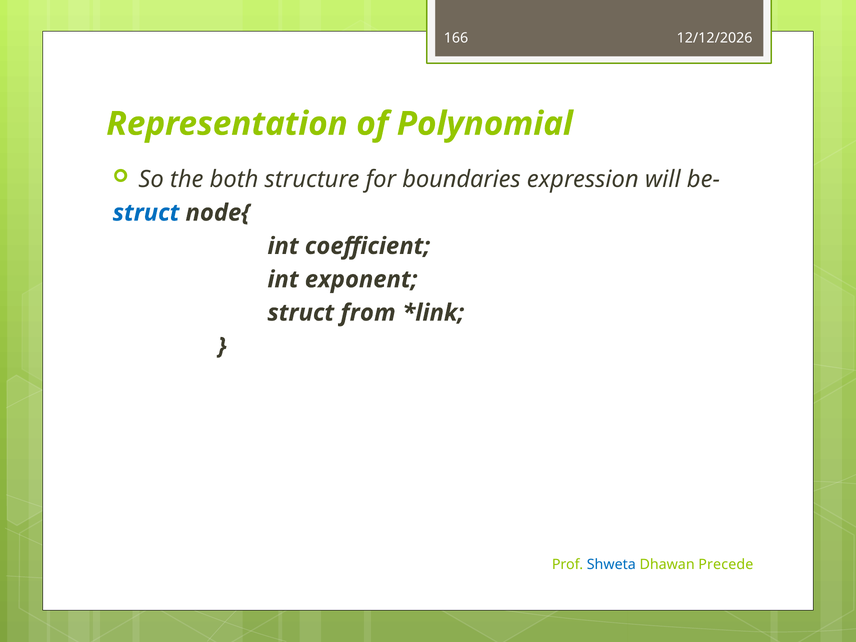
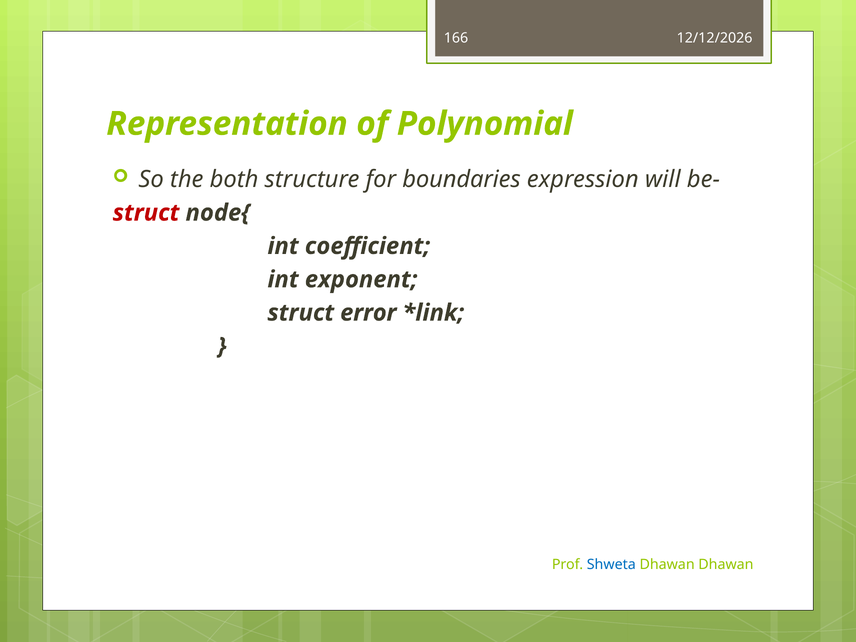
struct colour: blue -> red (146, 213)
from: from -> error (368, 313)
Dhawan Precede: Precede -> Dhawan (726, 565)
